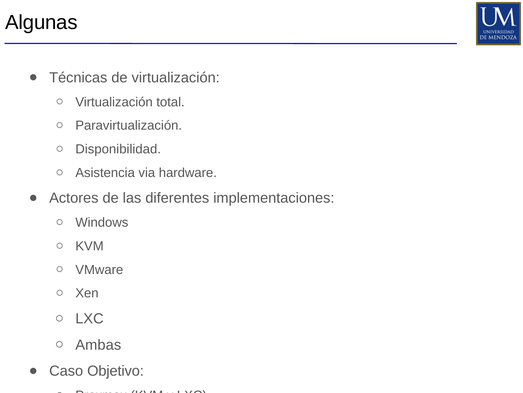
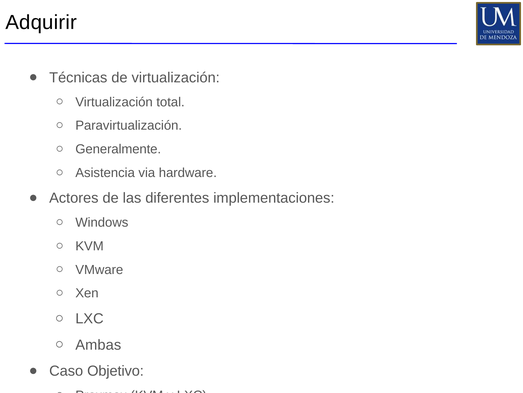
Algunas: Algunas -> Adquirir (41, 22)
Disponibilidad: Disponibilidad -> Generalmente (118, 149)
